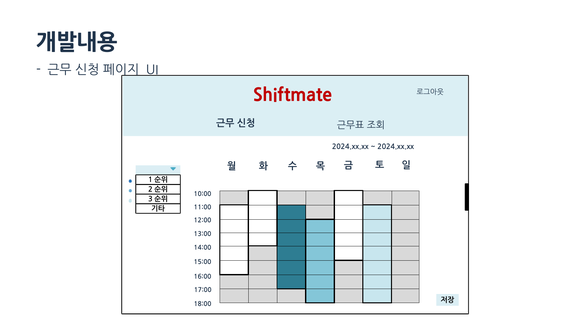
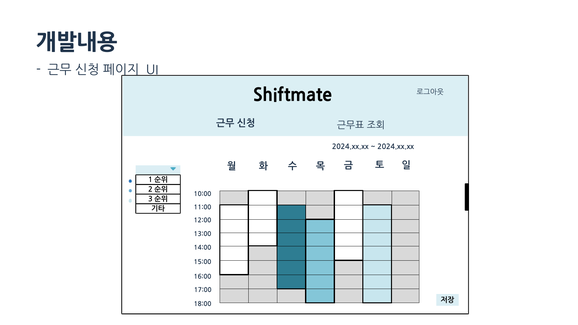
Shiftmate colour: red -> black (293, 95)
